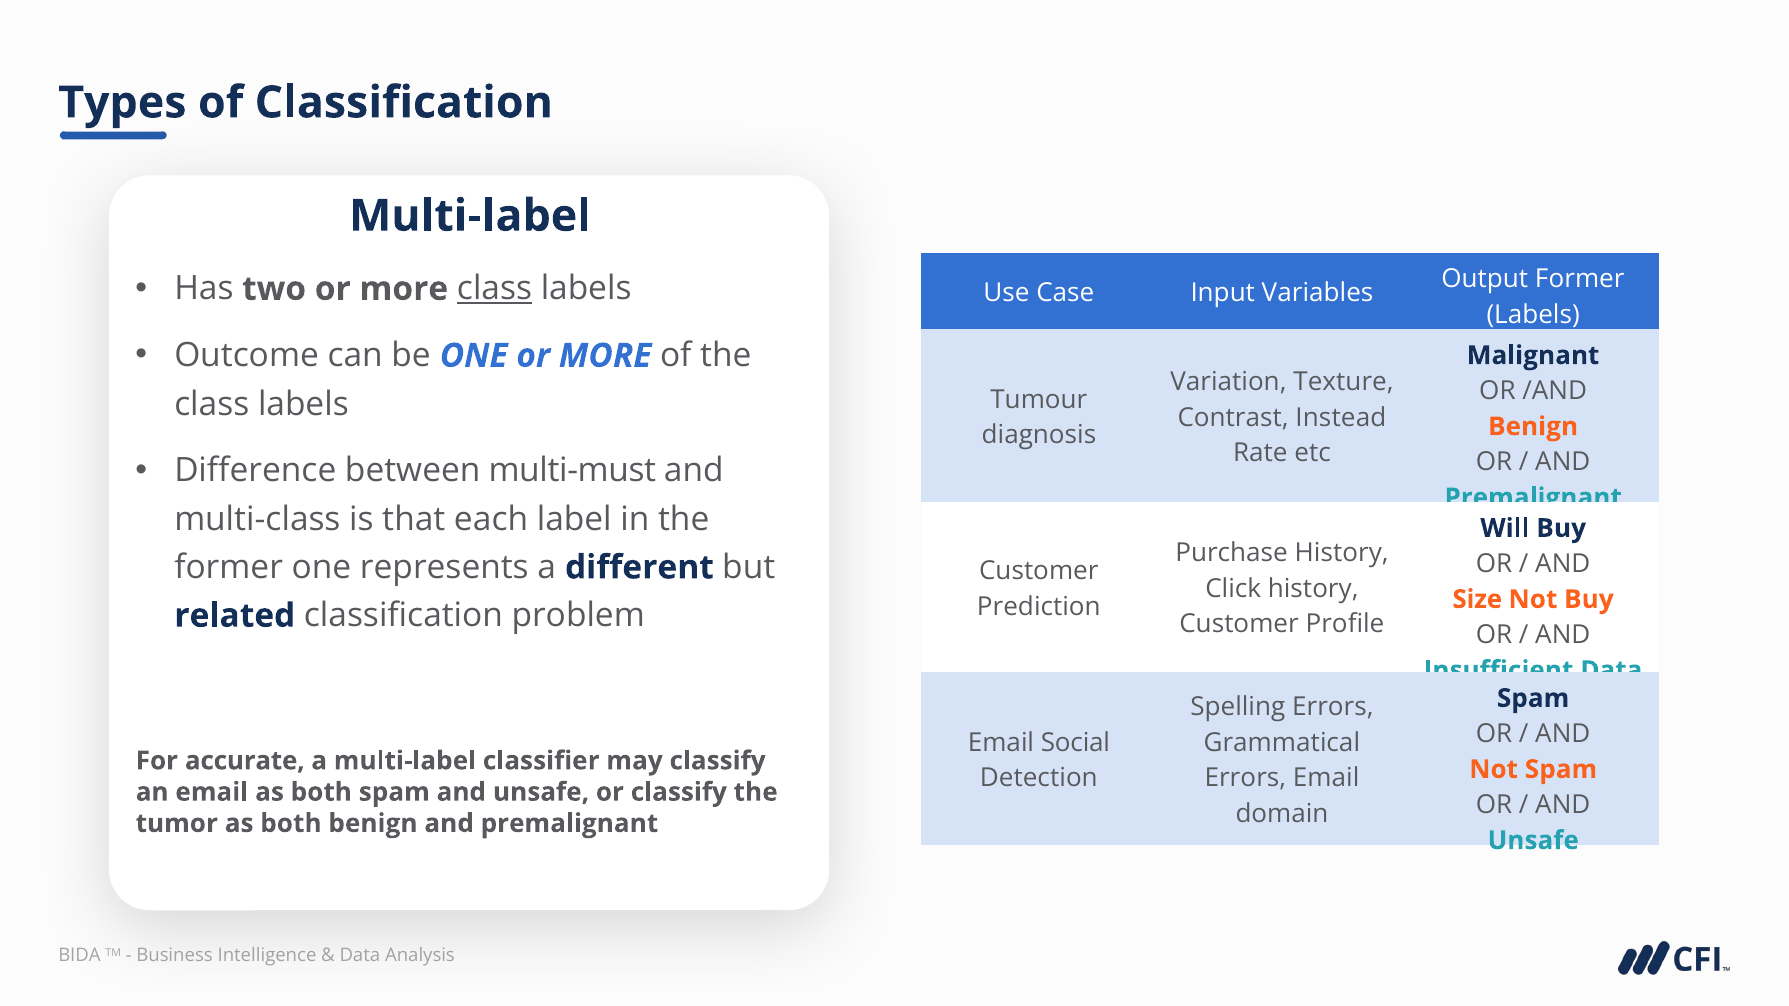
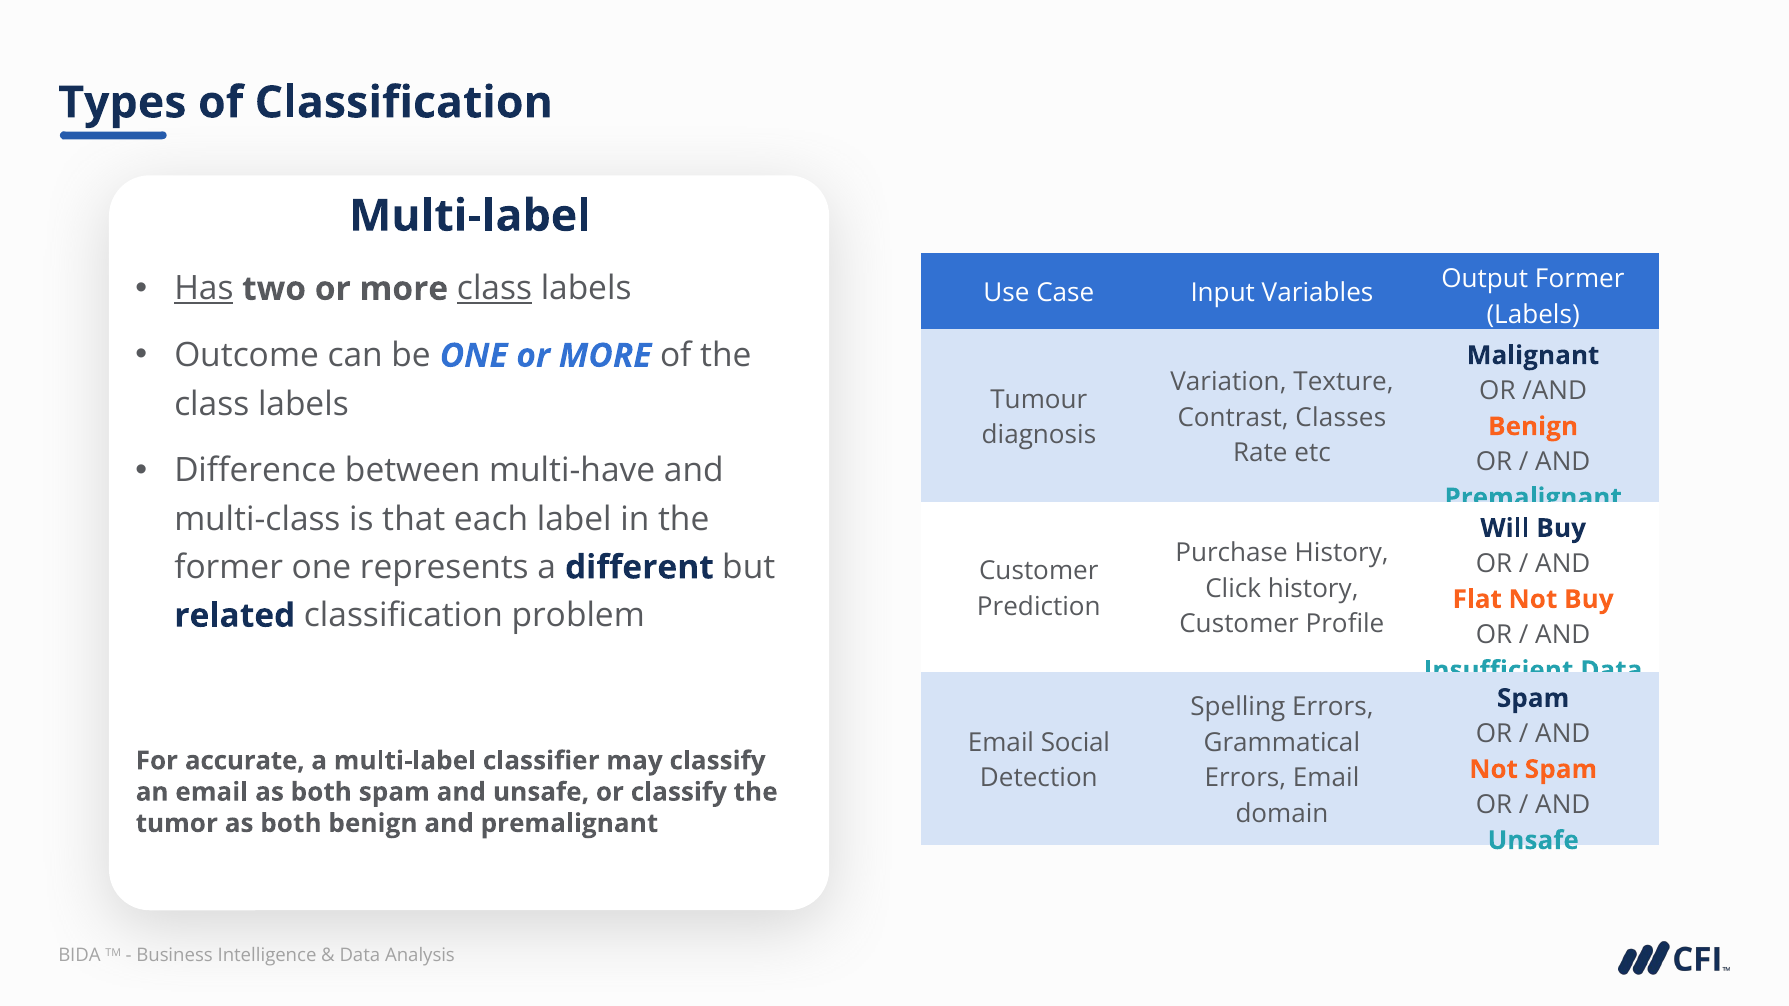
Has underline: none -> present (204, 289)
Instead: Instead -> Classes (1341, 418)
multi-must: multi-must -> multi-have (572, 471)
Size: Size -> Flat (1477, 600)
